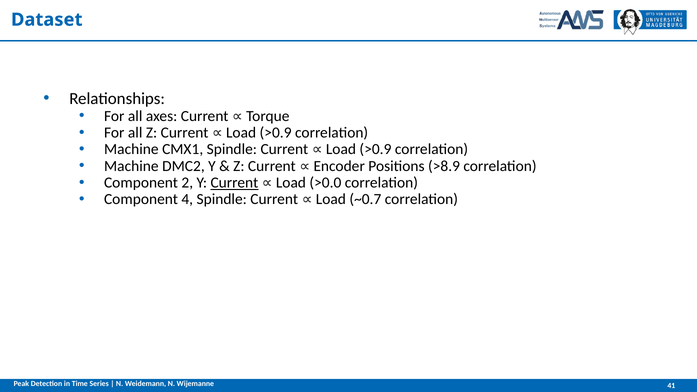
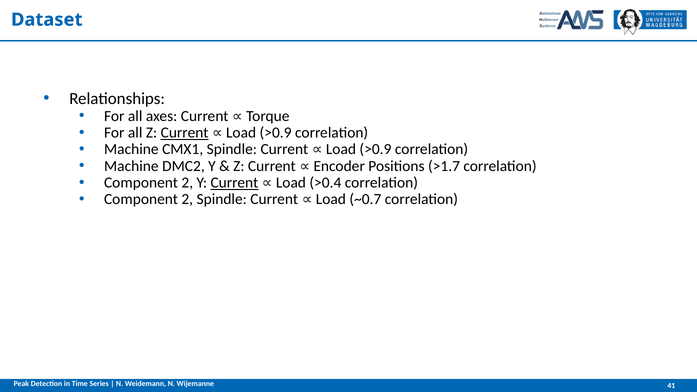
Current underline: none -> present (185, 133)
>8.9: >8.9 -> >1.7 (444, 166)
>0.0: >0.0 -> >0.4 (325, 183)
4: 4 -> 2 (187, 199)
